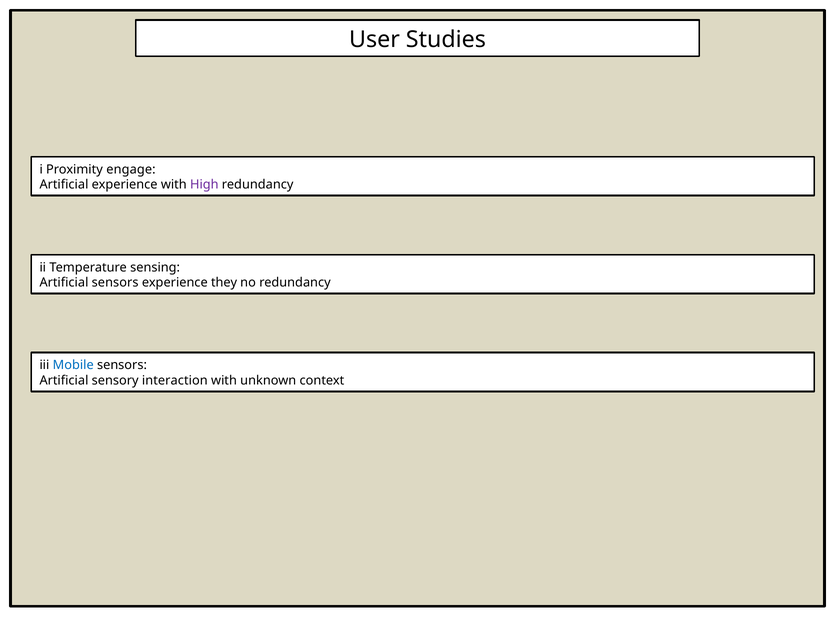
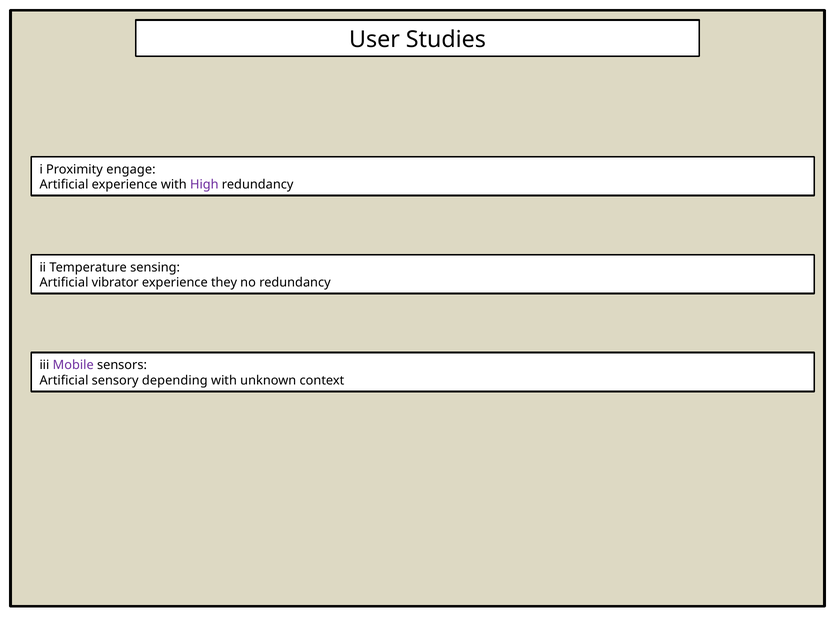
Artificial sensors: sensors -> vibrator (115, 282)
Mobile colour: blue -> purple (73, 365)
interaction: interaction -> depending (175, 380)
